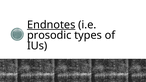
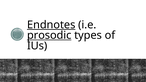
prosodic underline: none -> present (49, 35)
